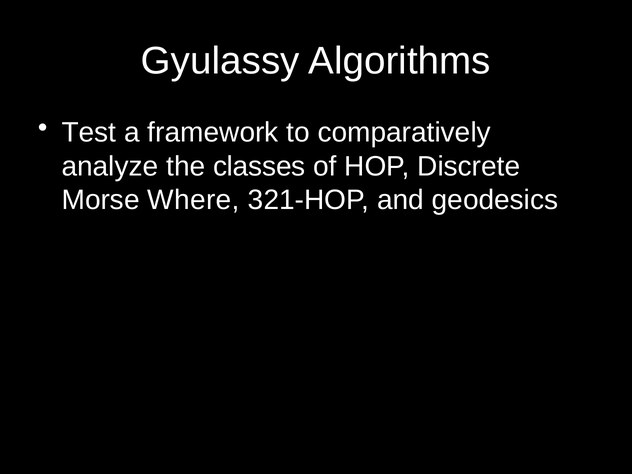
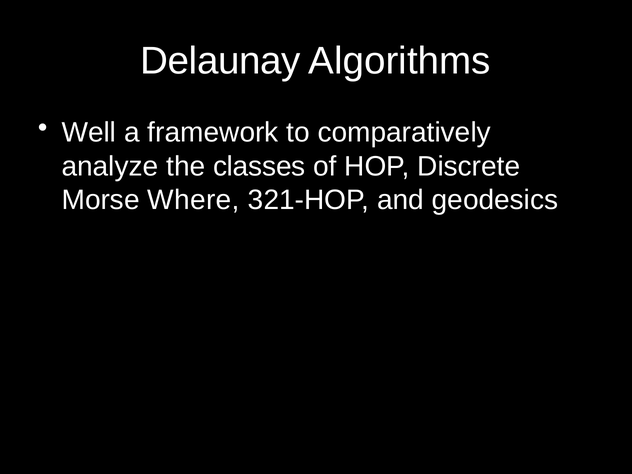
Gyulassy: Gyulassy -> Delaunay (221, 61)
Test: Test -> Well (89, 133)
